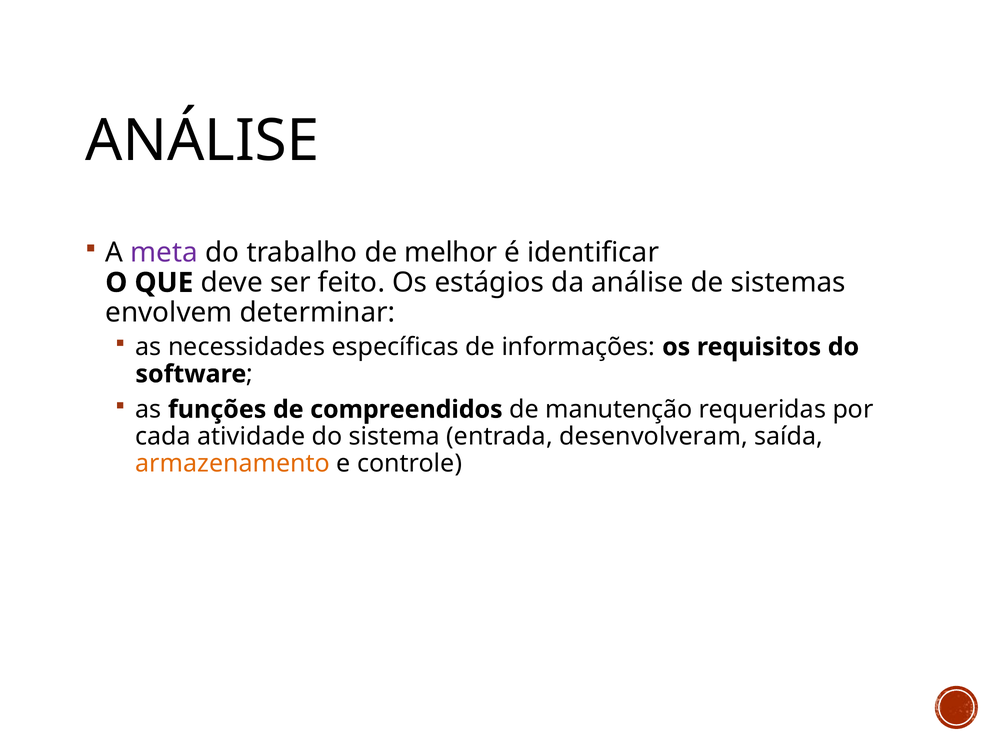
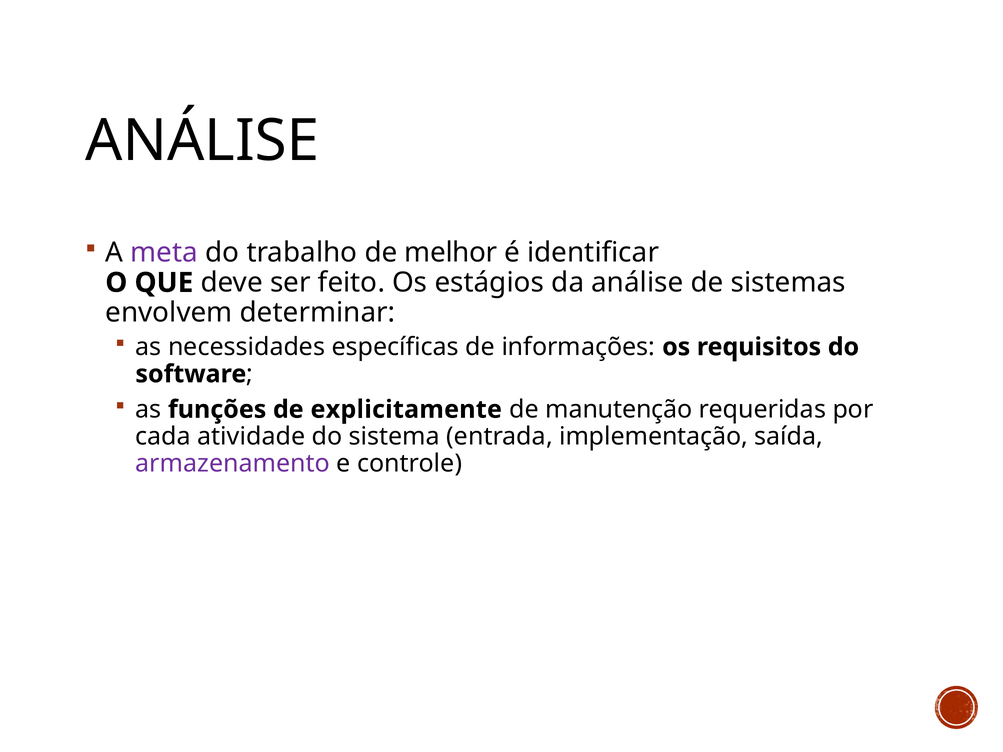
compreendidos: compreendidos -> explicitamente (406, 410)
desenvolveram: desenvolveram -> implementação (654, 437)
armazenamento colour: orange -> purple (233, 464)
